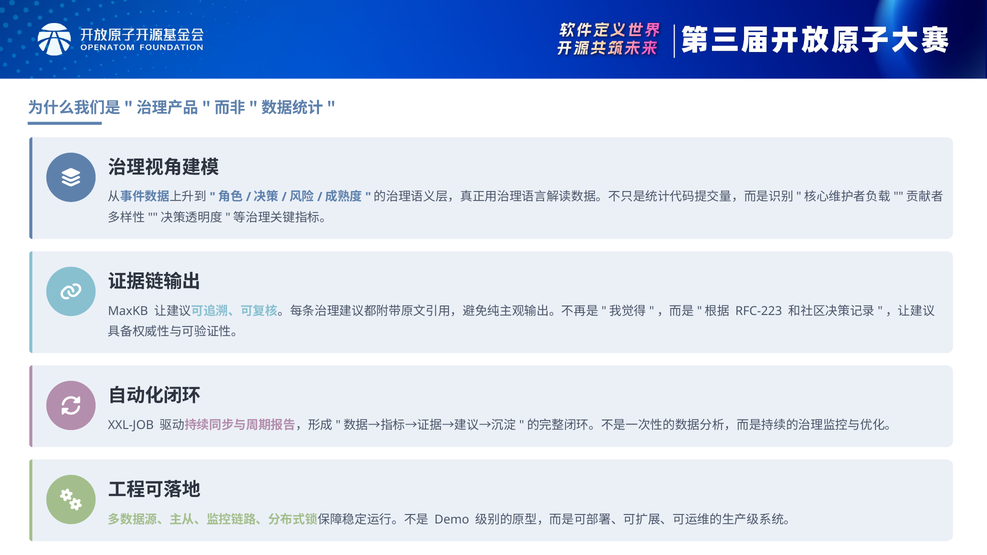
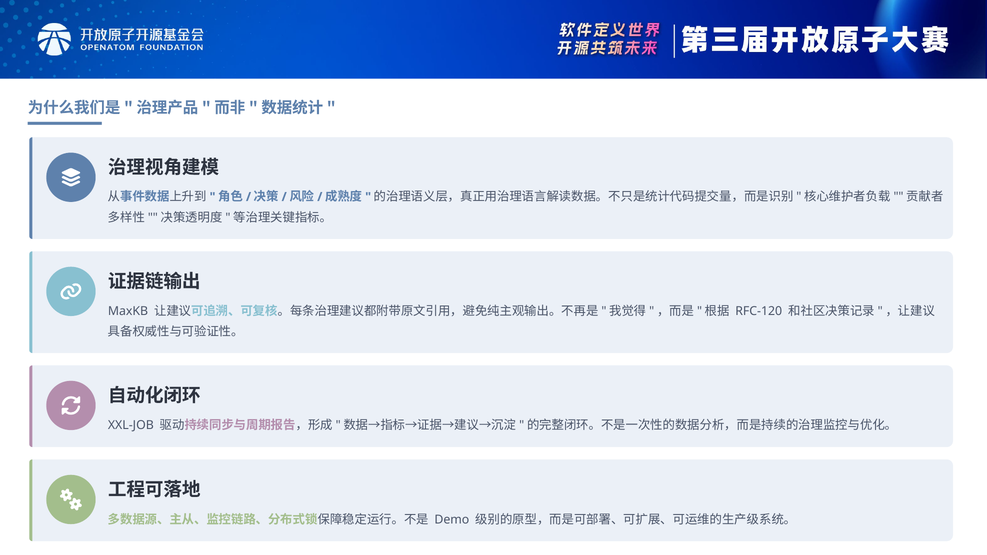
RFC-223: RFC-223 -> RFC-120 (759, 311)
